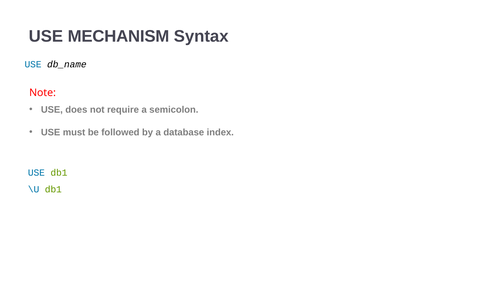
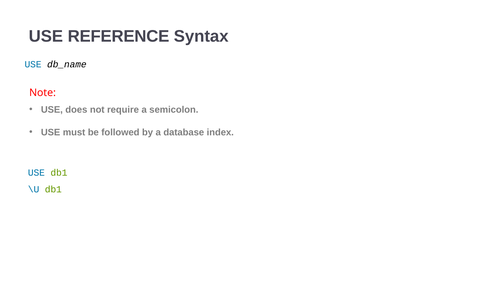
MECHANISM: MECHANISM -> REFERENCE (119, 36)
